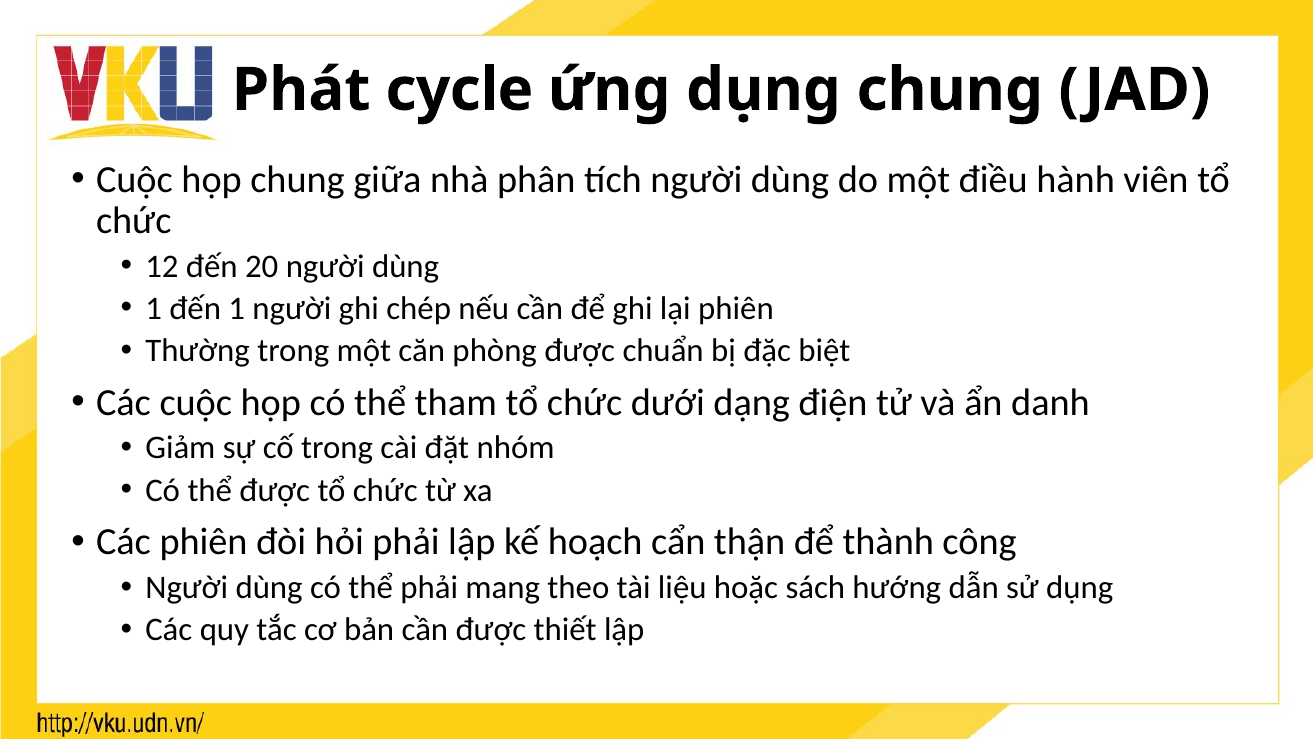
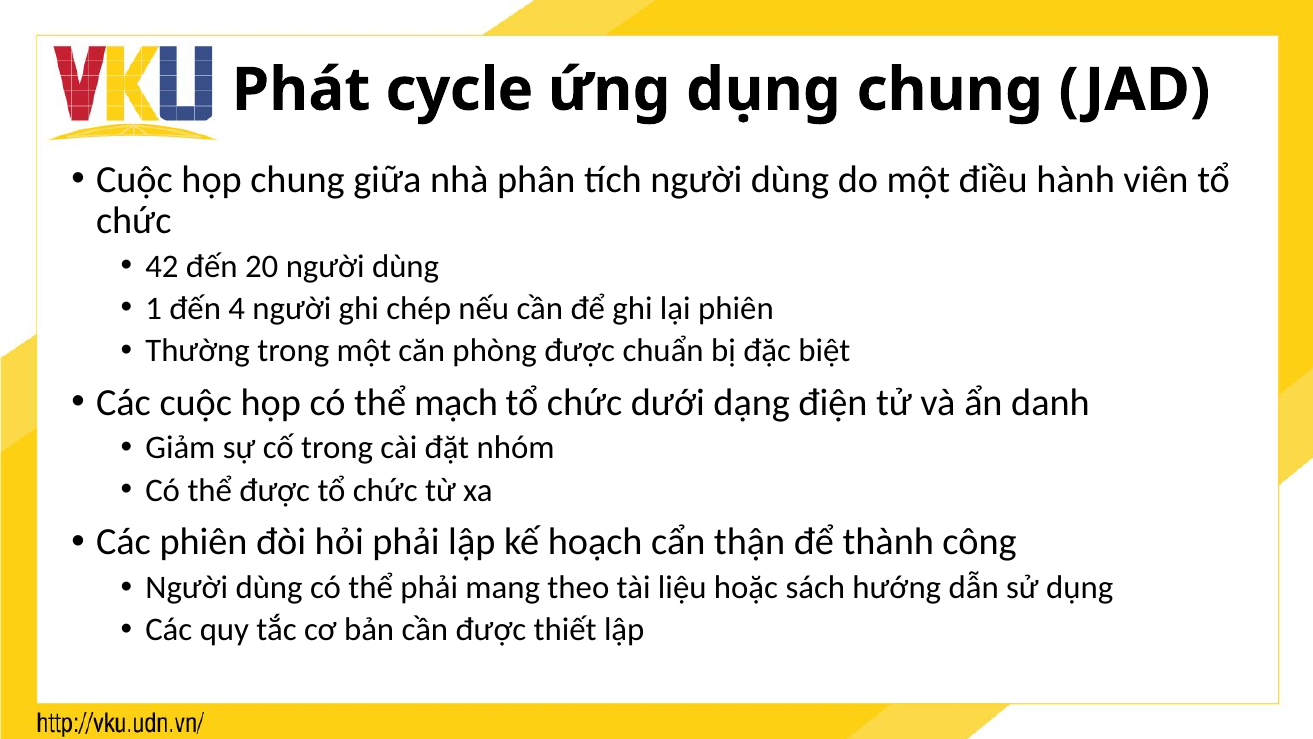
12: 12 -> 42 (162, 266)
đến 1: 1 -> 4 (237, 308)
tham: tham -> mạch (456, 403)
